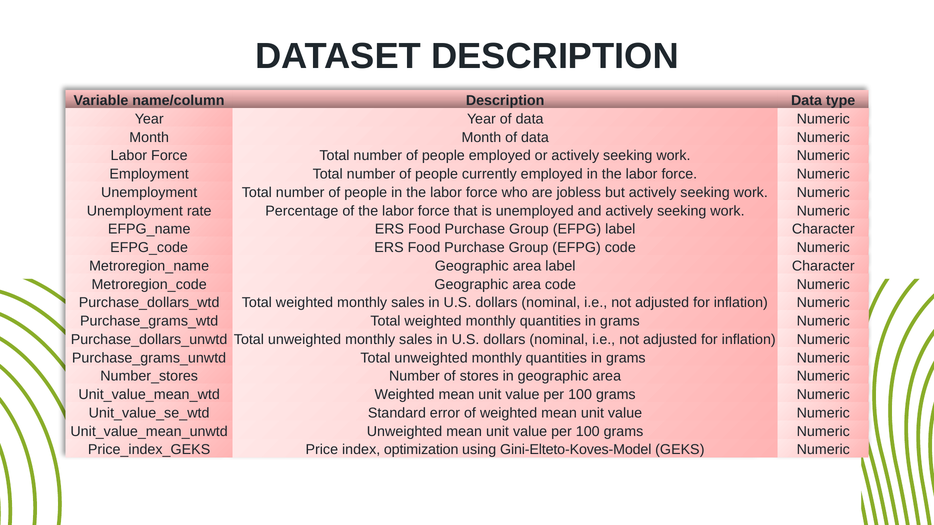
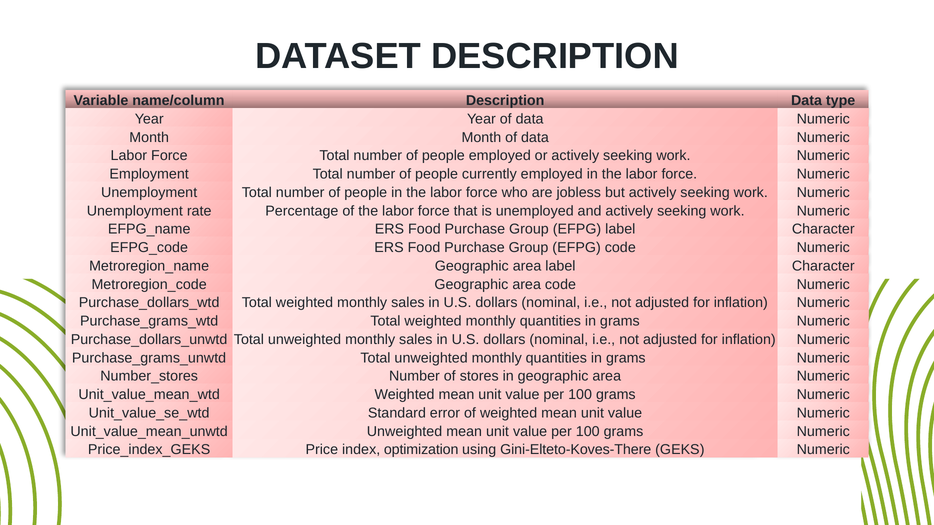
Gini-Elteto-Koves-Model: Gini-Elteto-Koves-Model -> Gini-Elteto-Koves-There (576, 450)
